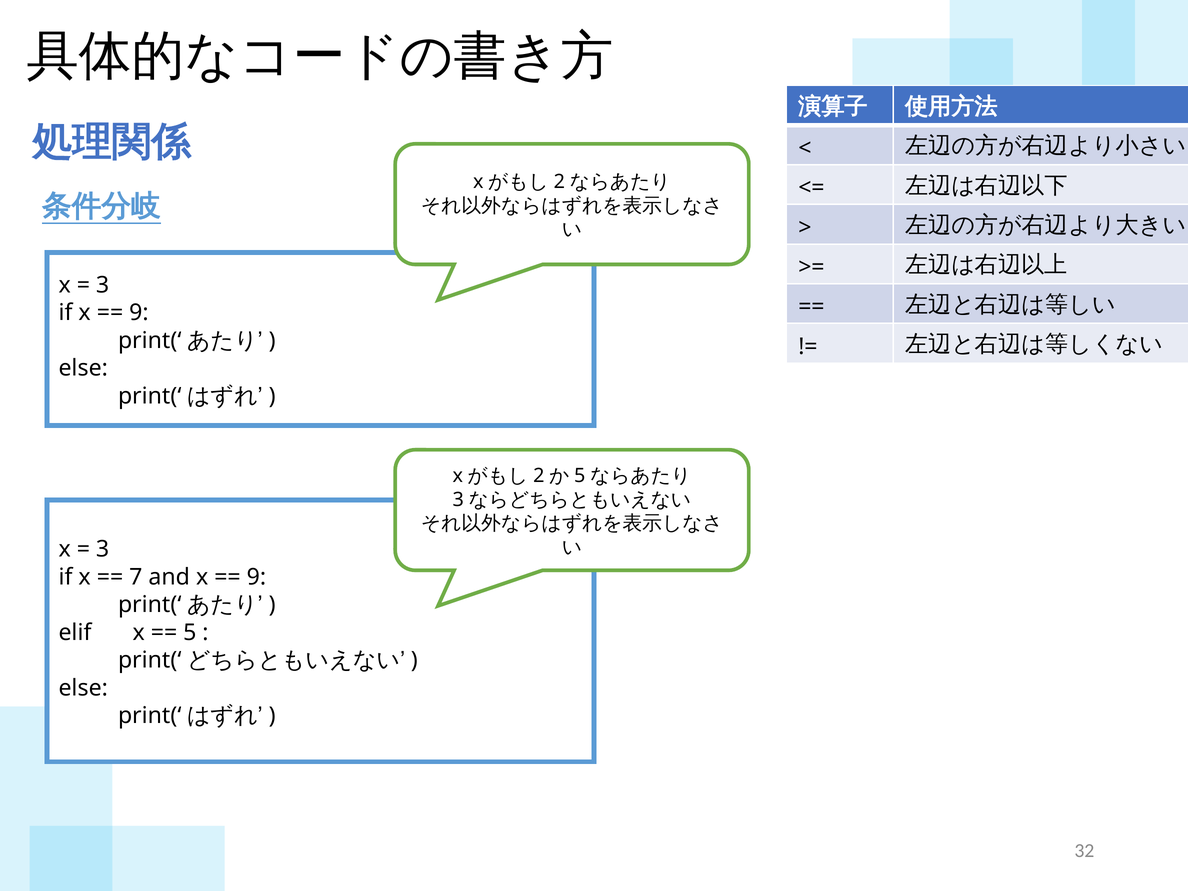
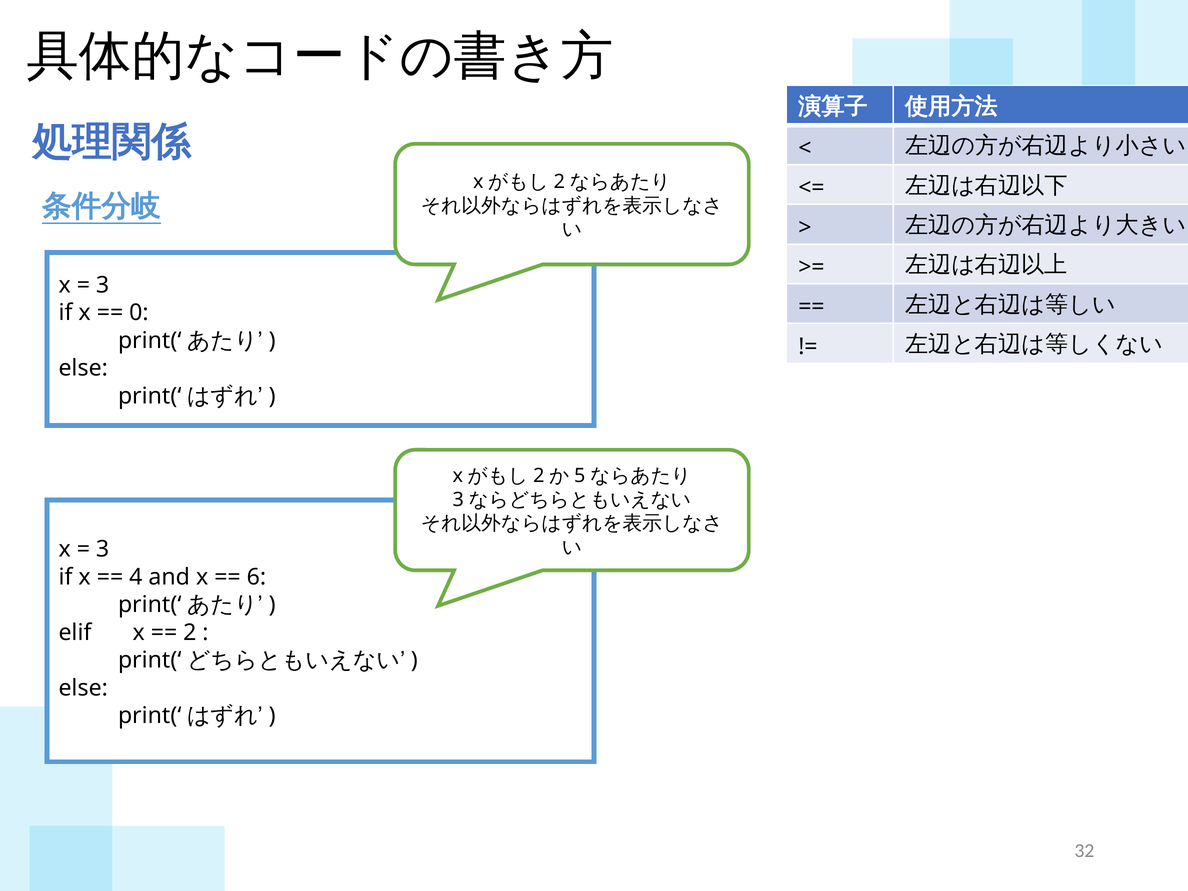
9: 9 -> 0 (139, 313)
7: 7 -> 4 (136, 577)
9: 9 -> 6 (256, 577)
5: 5 -> 2 (190, 633)
